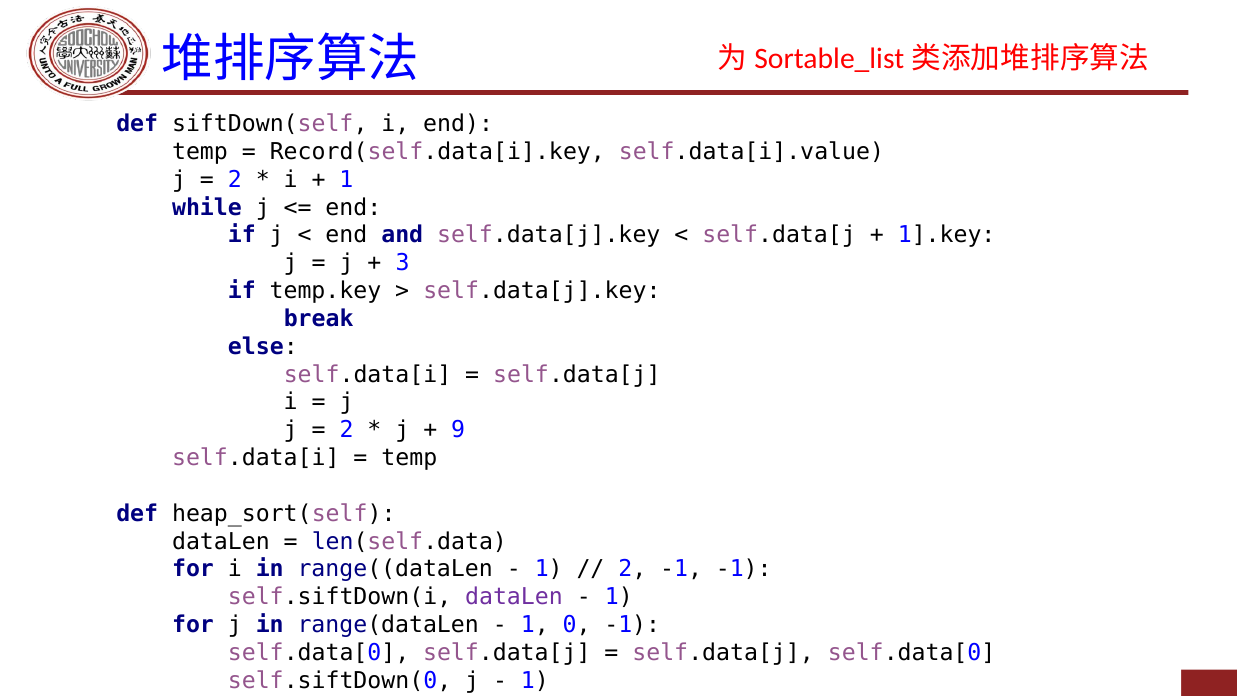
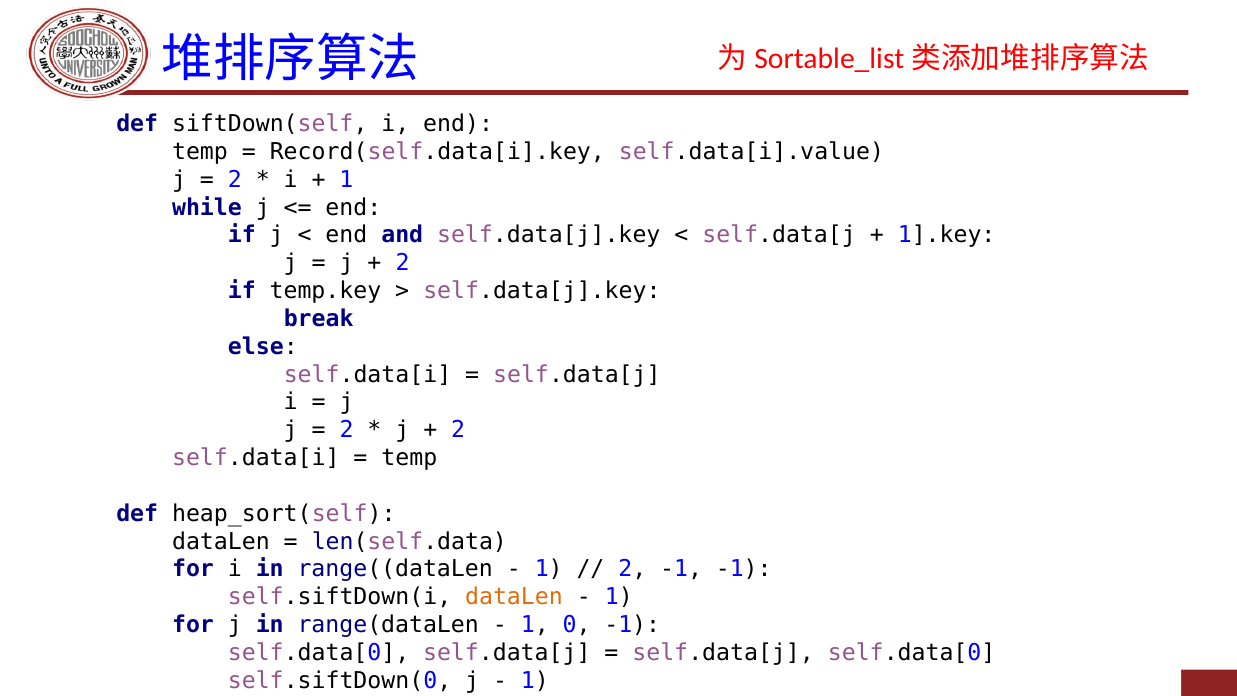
3: 3 -> 2 (403, 263)
9: 9 -> 2 (458, 430)
dataLen colour: purple -> orange (514, 597)
